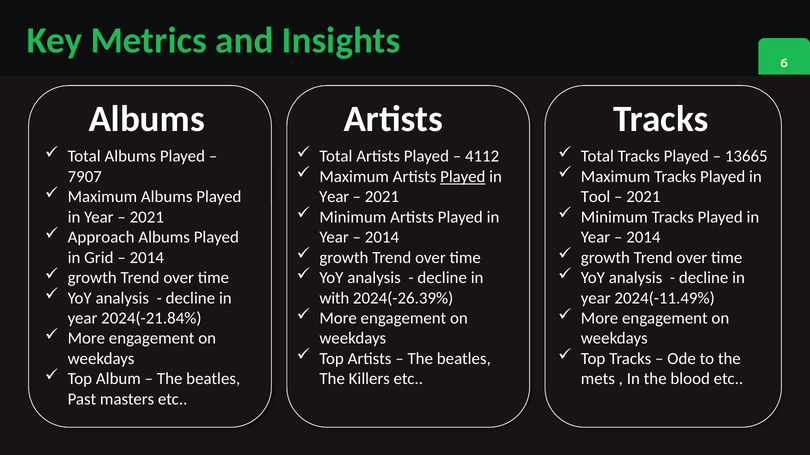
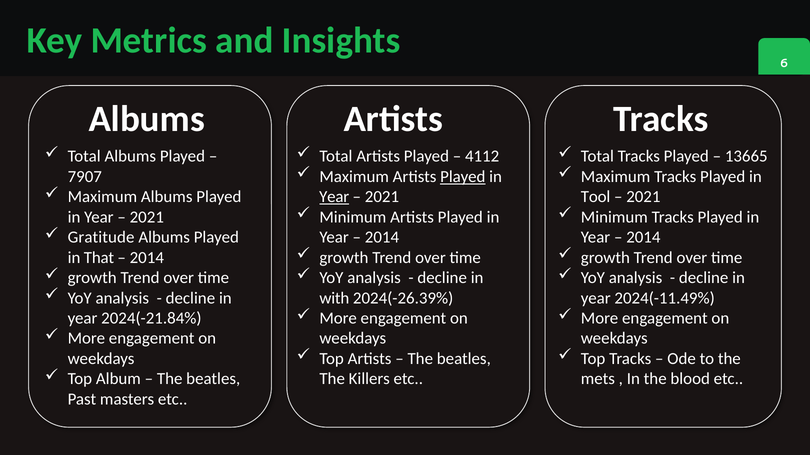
Year underline: none -> present (334, 197)
Approach: Approach -> Gratitude (101, 238)
Grid: Grid -> That (99, 258)
